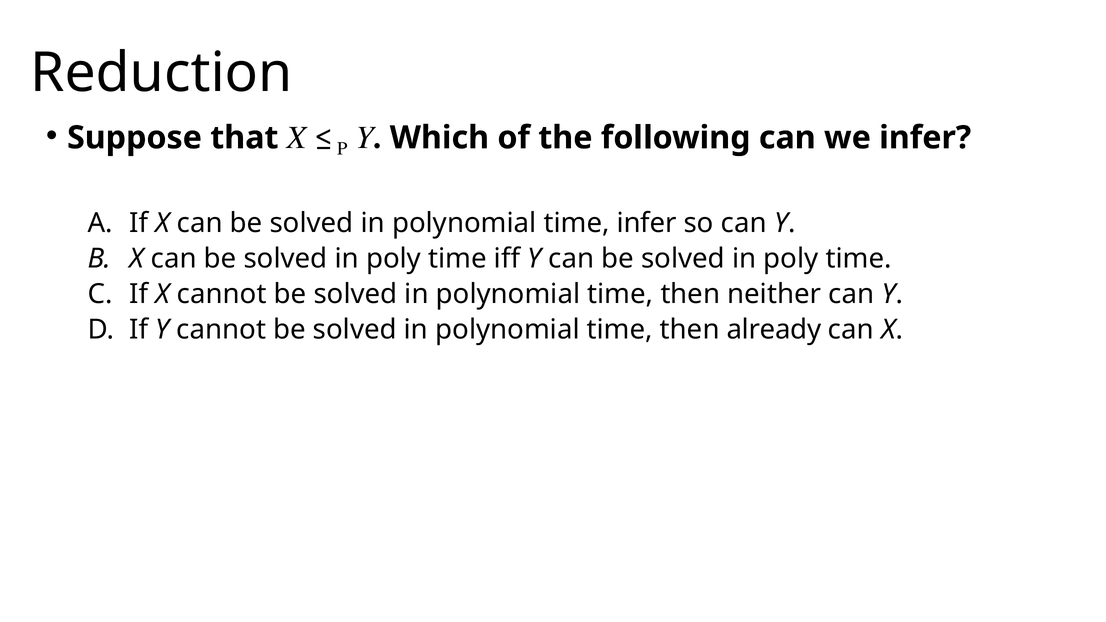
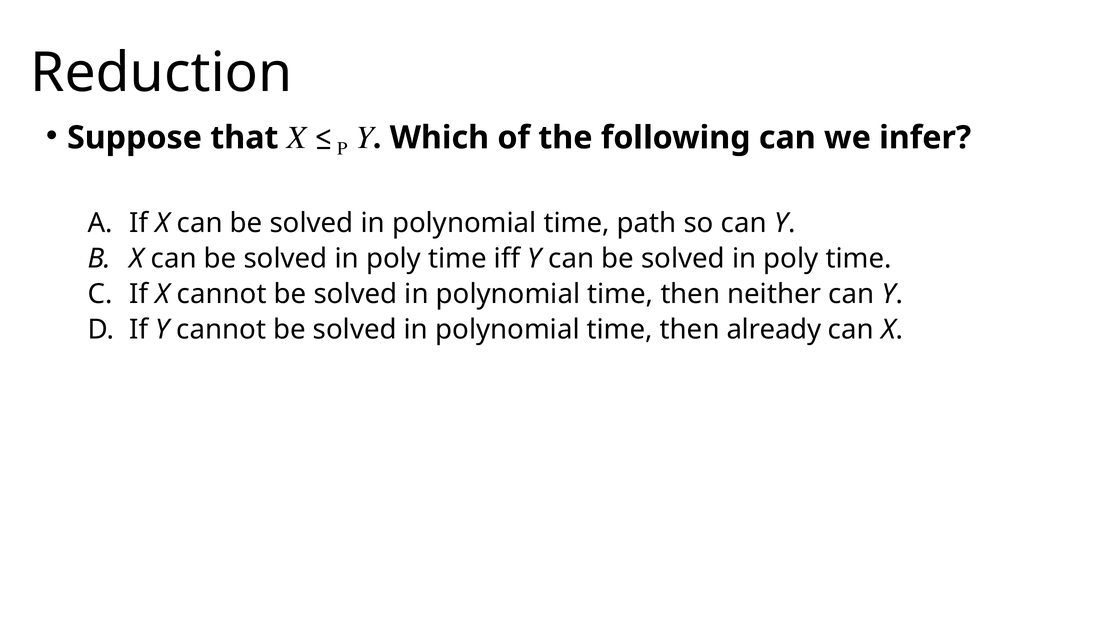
time infer: infer -> path (647, 223)
